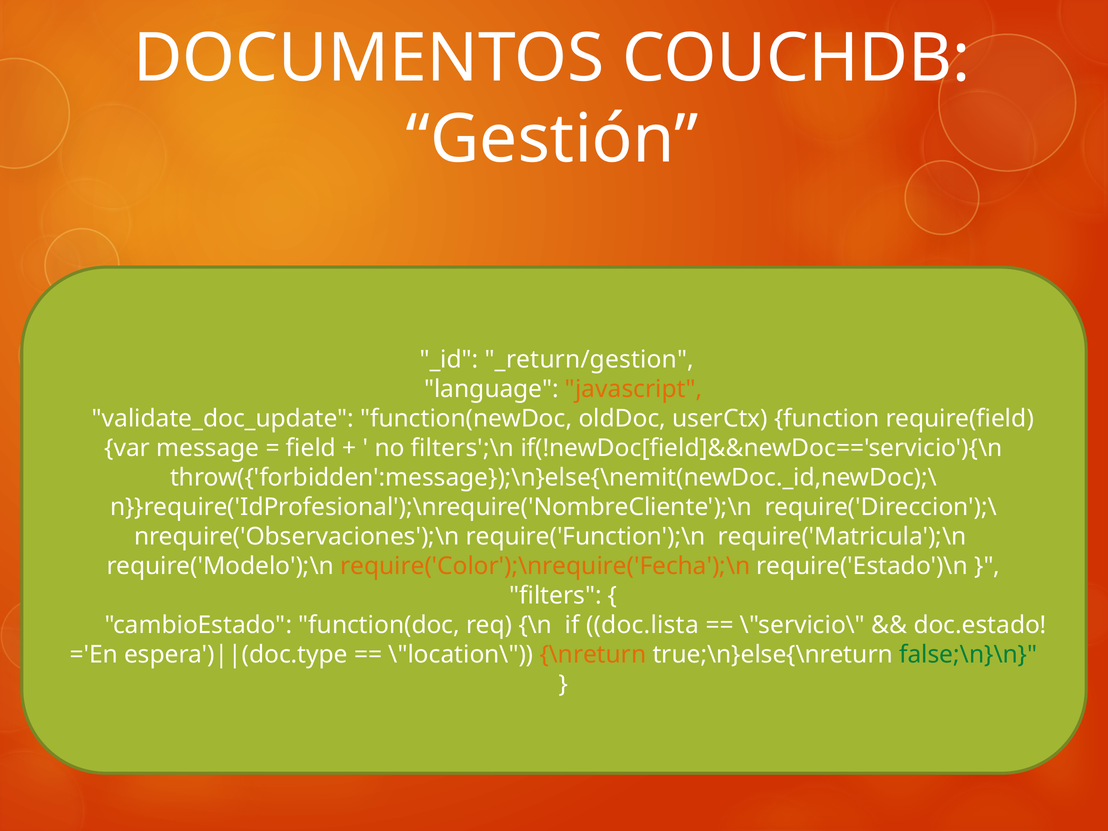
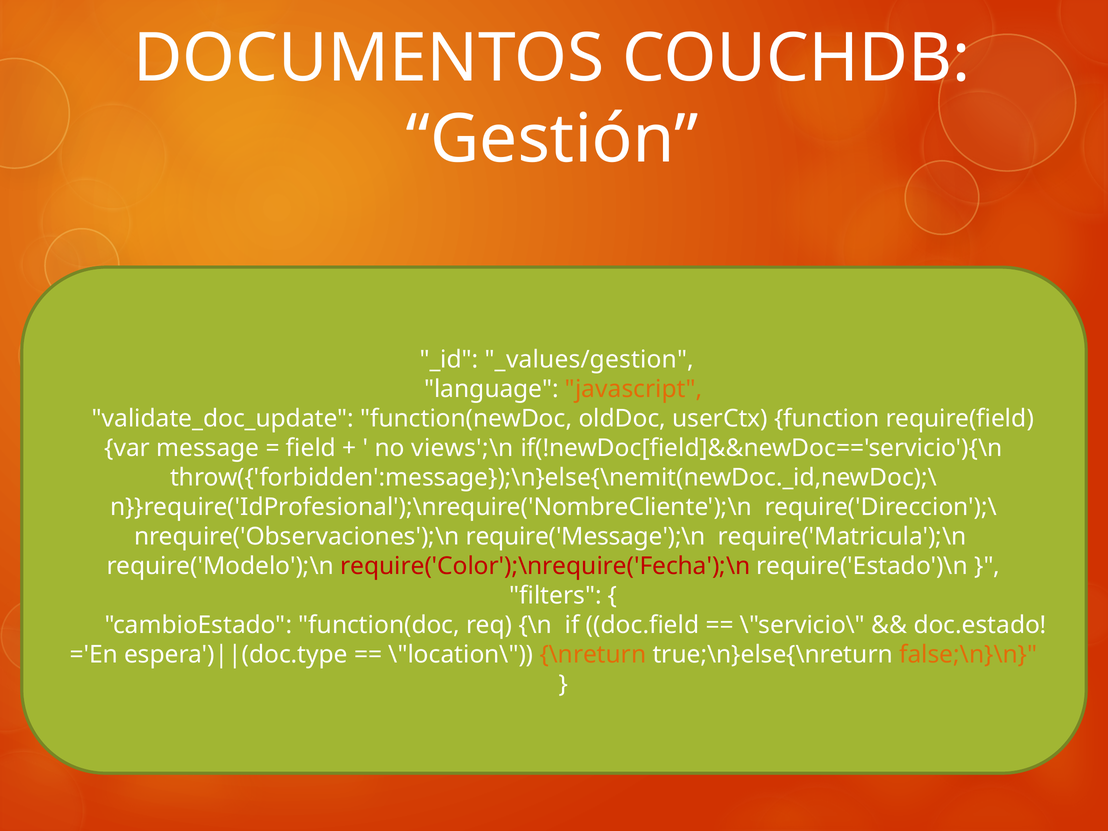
_return/gestion: _return/gestion -> _values/gestion (589, 359)
filters';\n: filters';\n -> views';\n (462, 448)
require('Function');\n: require('Function');\n -> require('Message');\n (586, 537)
require('Color');\nrequire('Fecha');\n colour: orange -> red (545, 566)
doc.lista: doc.lista -> doc.field (643, 625)
false;\n}\n colour: green -> orange (968, 655)
